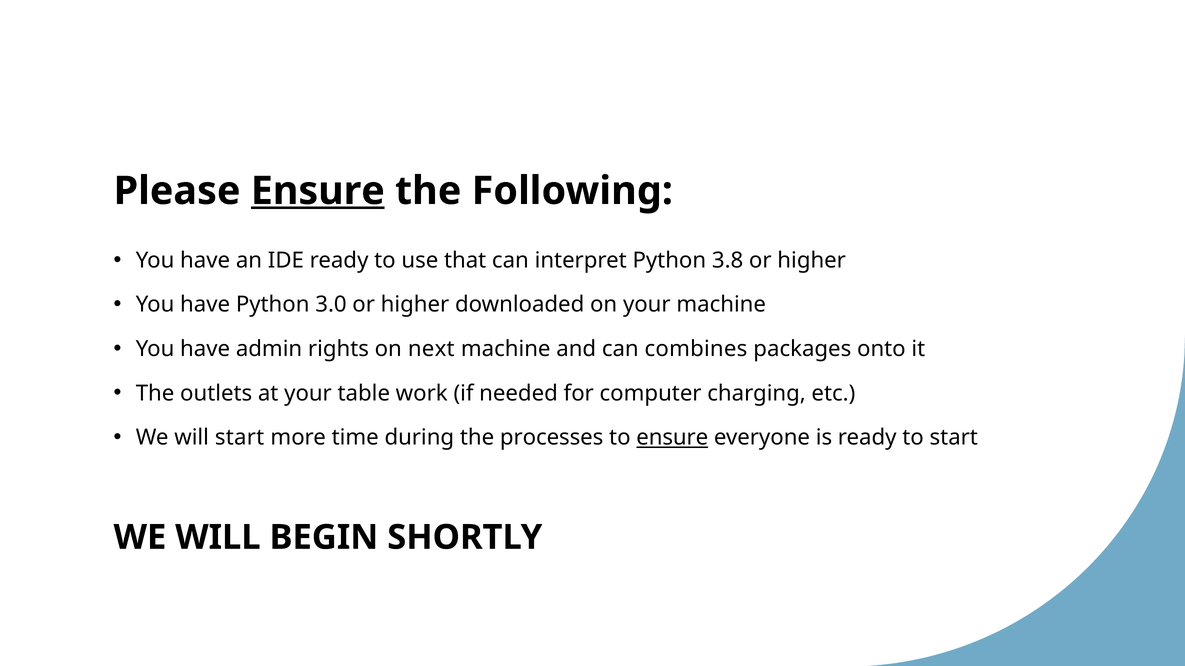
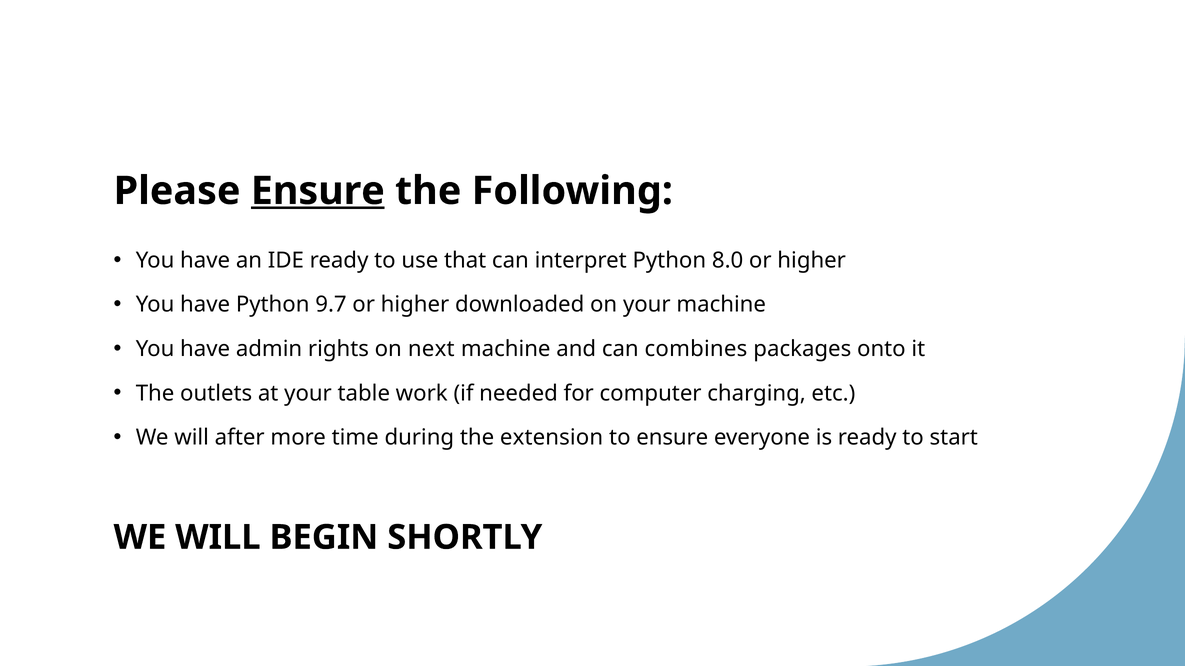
3.8: 3.8 -> 8.0 (728, 261)
3.0: 3.0 -> 9.7 (331, 305)
will start: start -> after (240, 438)
processes: processes -> extension (552, 438)
ensure underline: present -> none (672, 438)
